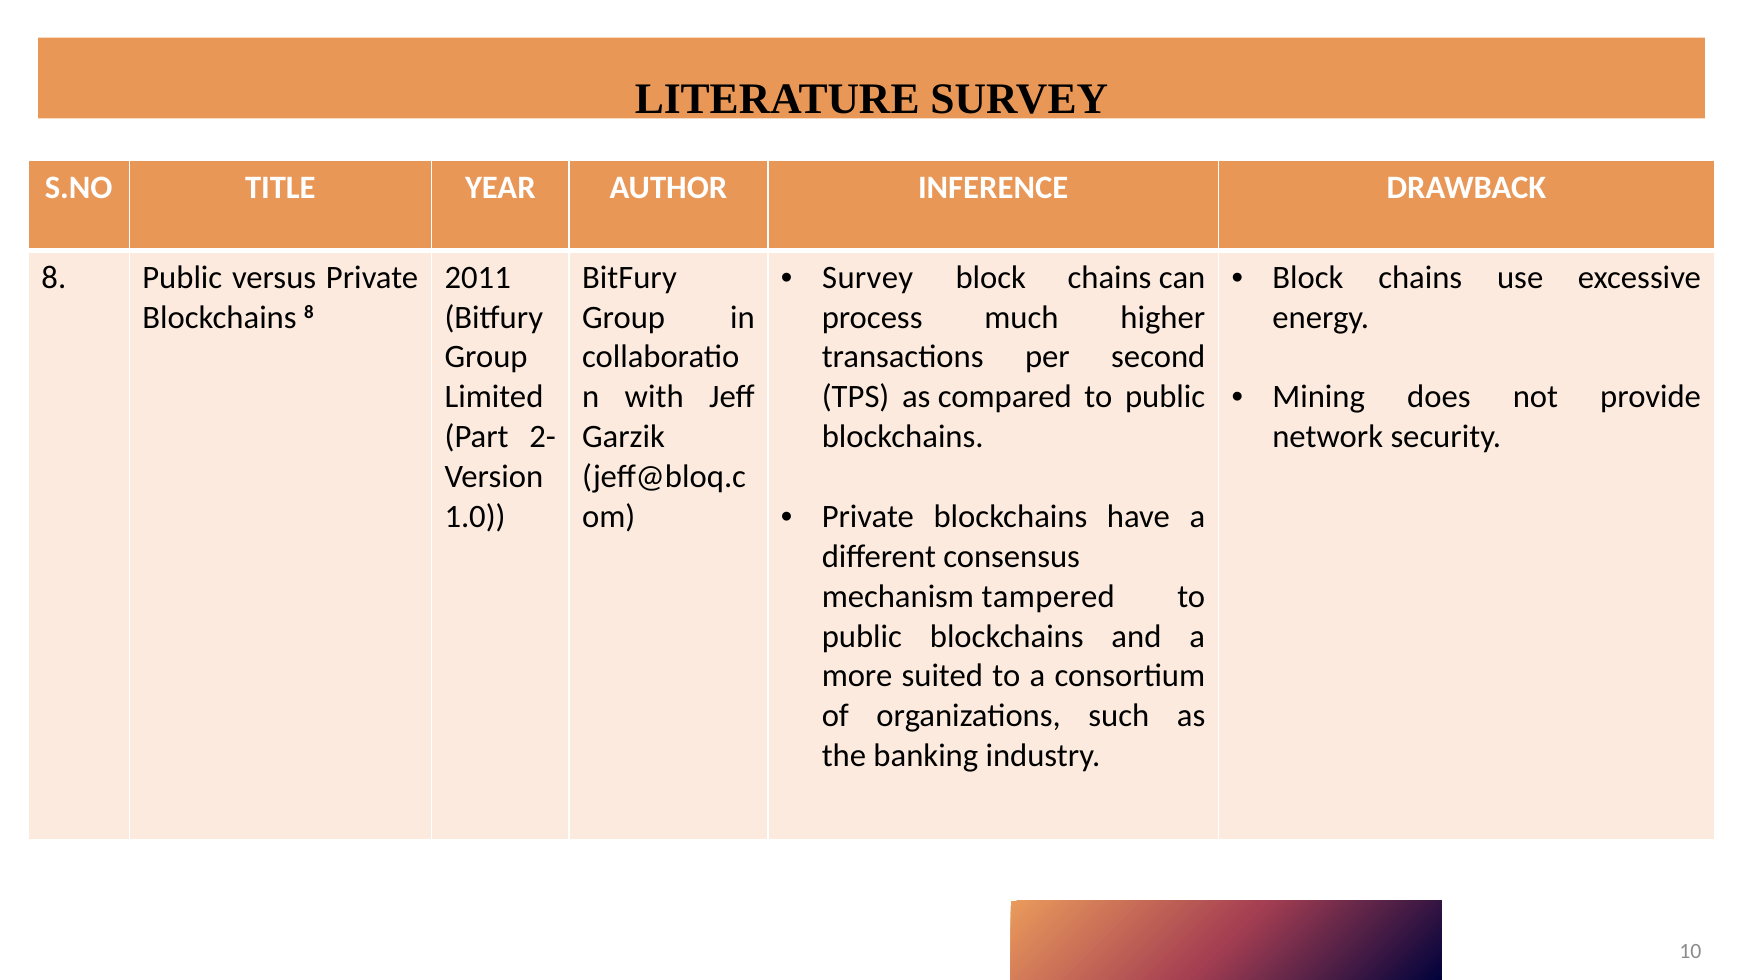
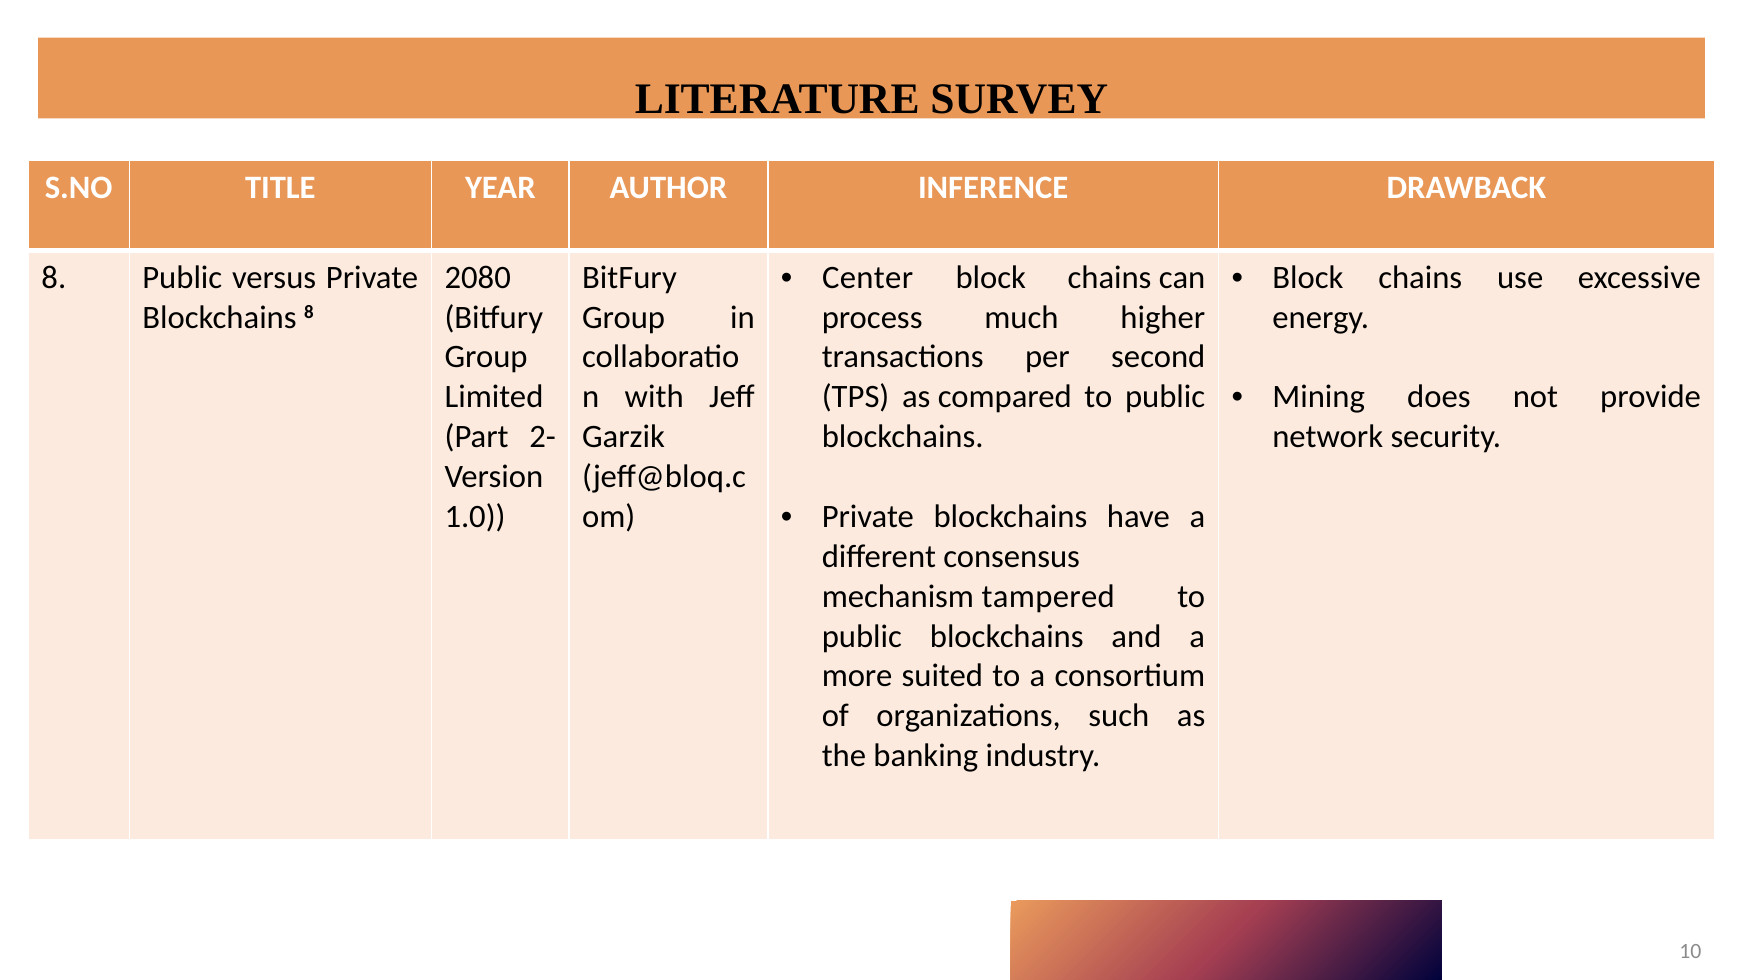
Survey: Survey -> Center (868, 278)
2011: 2011 -> 2080 (478, 278)
